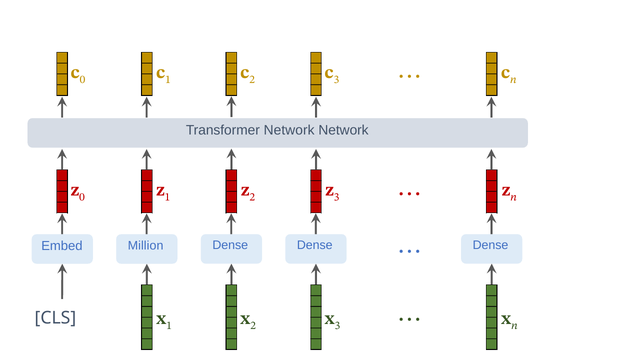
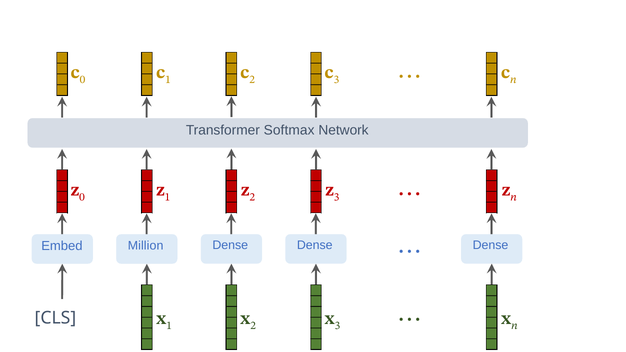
Transformer Network: Network -> Softmax (289, 130)
